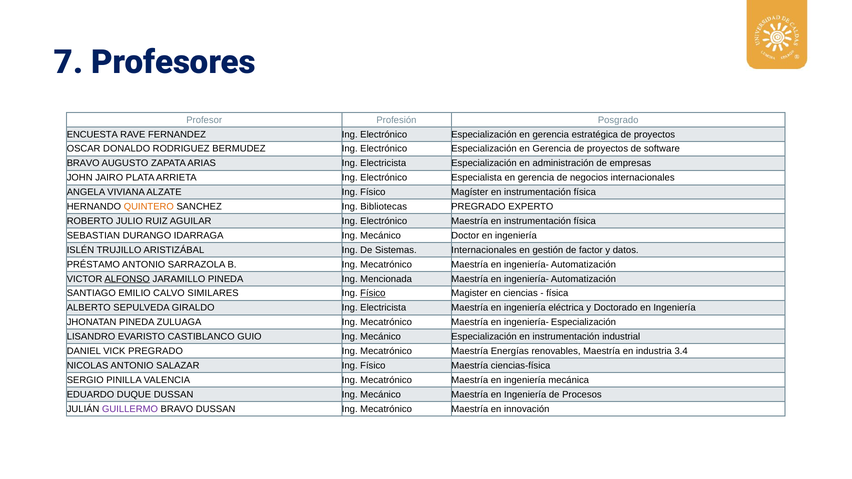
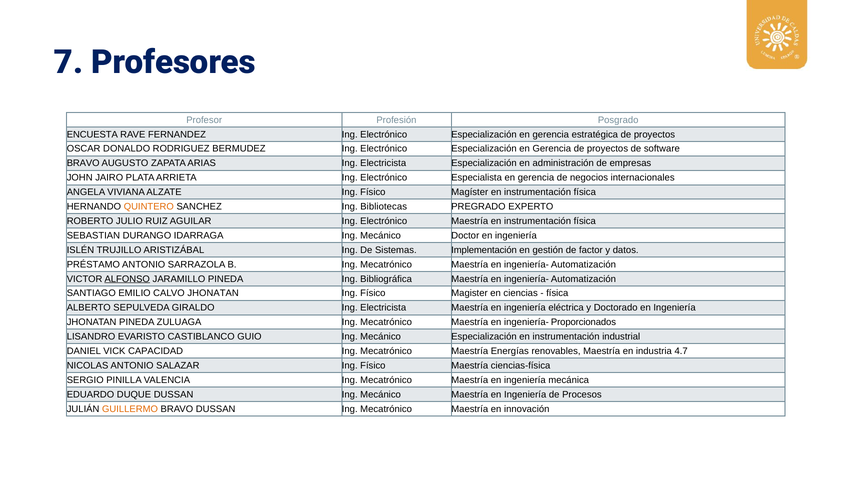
Sistemas Internacionales: Internacionales -> Implementación (484, 250)
Mencionada: Mencionada -> Bibliográfica (386, 279)
CALVO SIMILARES: SIMILARES -> JHONATAN (213, 294)
Físico underline: present -> none (373, 294)
ingeniería- Especialización: Especialización -> Proporcionados (583, 322)
VICK PREGRADO: PREGRADO -> CAPACIDAD (156, 351)
3.4: 3.4 -> 4.7 (681, 351)
GUILLERMO colour: purple -> orange (130, 409)
